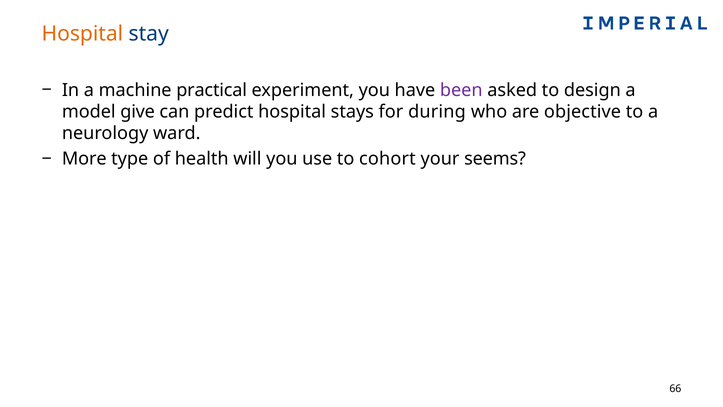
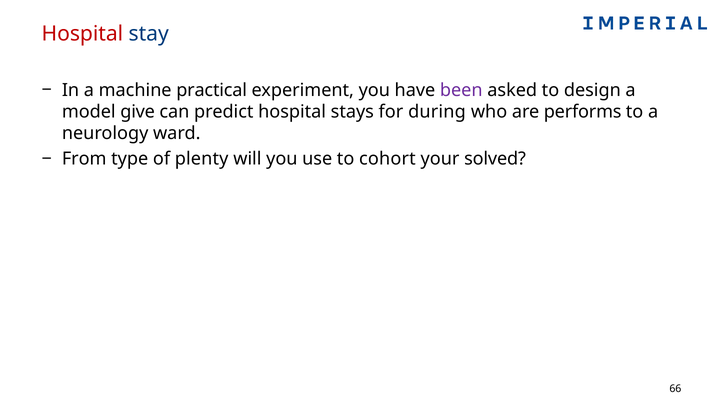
Hospital colour: orange -> red (82, 34)
objective: objective -> performs (583, 112)
More: More -> From (84, 159)
health: health -> plenty (202, 159)
seems: seems -> solved (495, 159)
